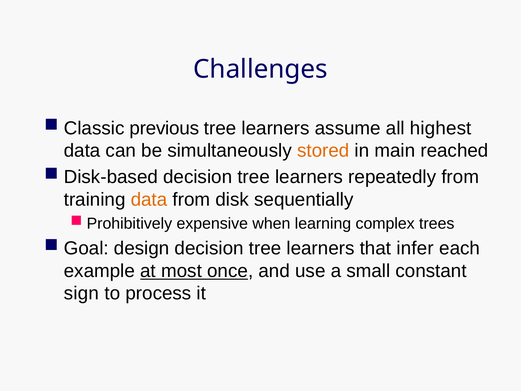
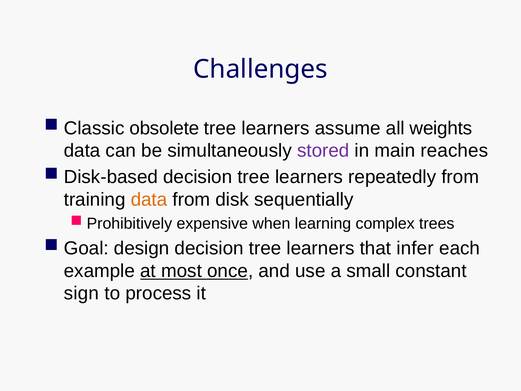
previous: previous -> obsolete (164, 128)
highest: highest -> weights (441, 128)
stored colour: orange -> purple (323, 151)
reached: reached -> reaches (454, 151)
